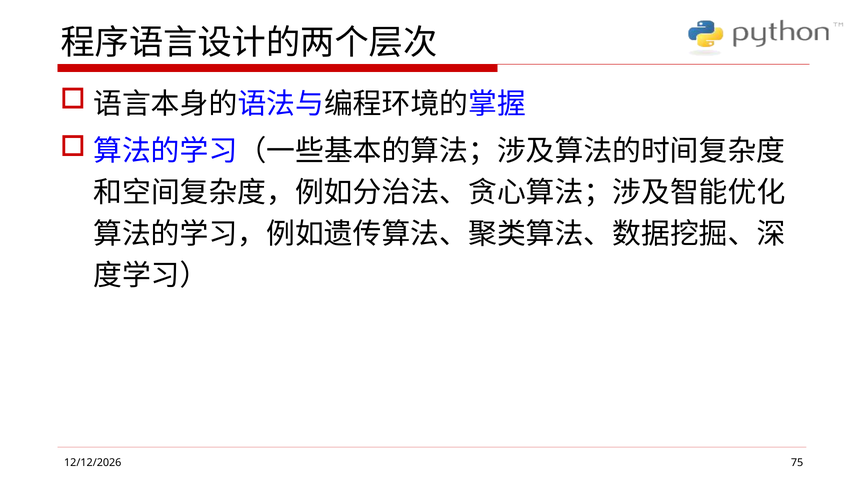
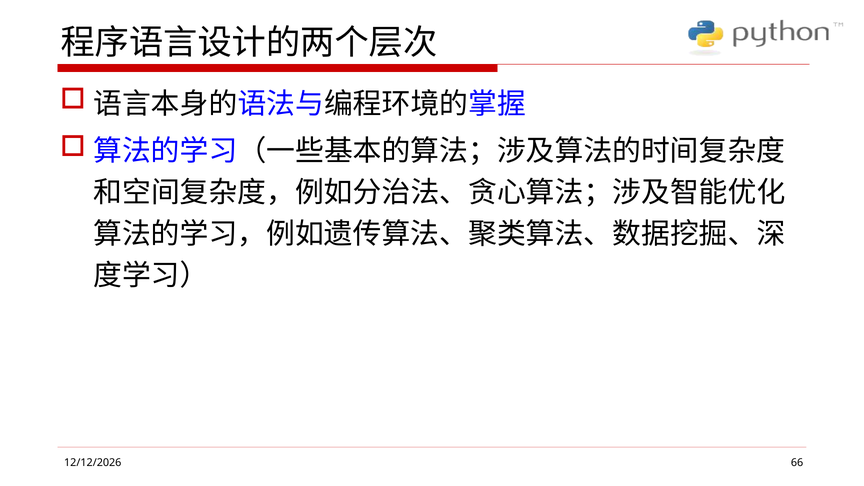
75: 75 -> 66 (797, 463)
